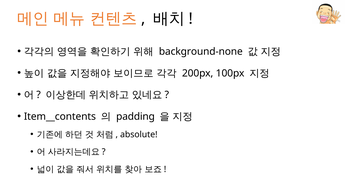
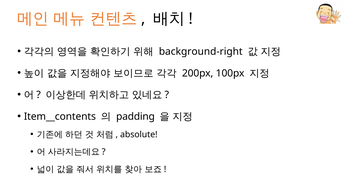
background-none: background-none -> background-right (201, 52)
